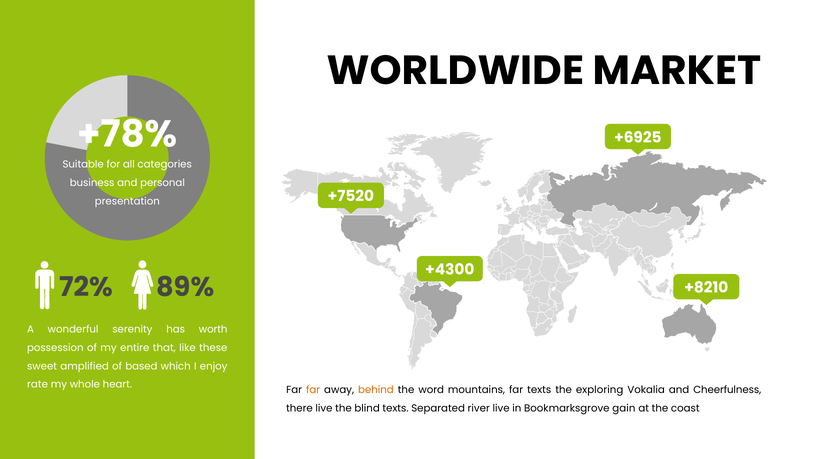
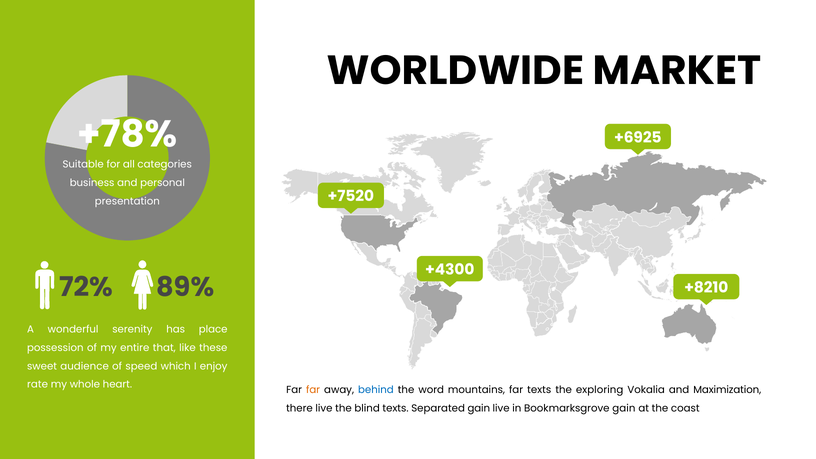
worth: worth -> place (213, 330)
amplified: amplified -> audience (85, 366)
based: based -> speed (141, 366)
behind colour: orange -> blue (376, 390)
Cheerfulness: Cheerfulness -> Maximization (727, 390)
Separated river: river -> gain (479, 408)
